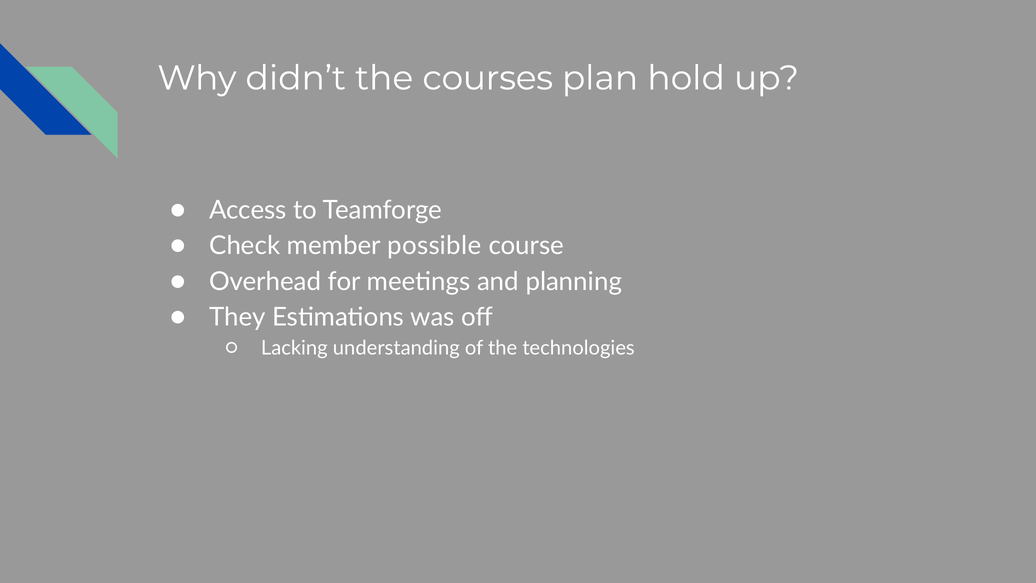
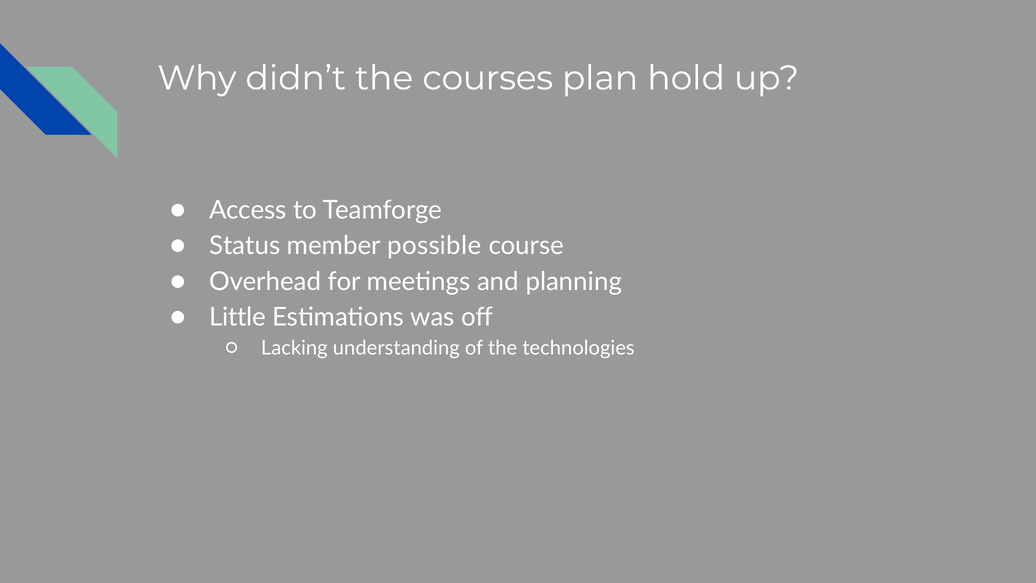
Check: Check -> Status (245, 246)
They: They -> Little (237, 317)
